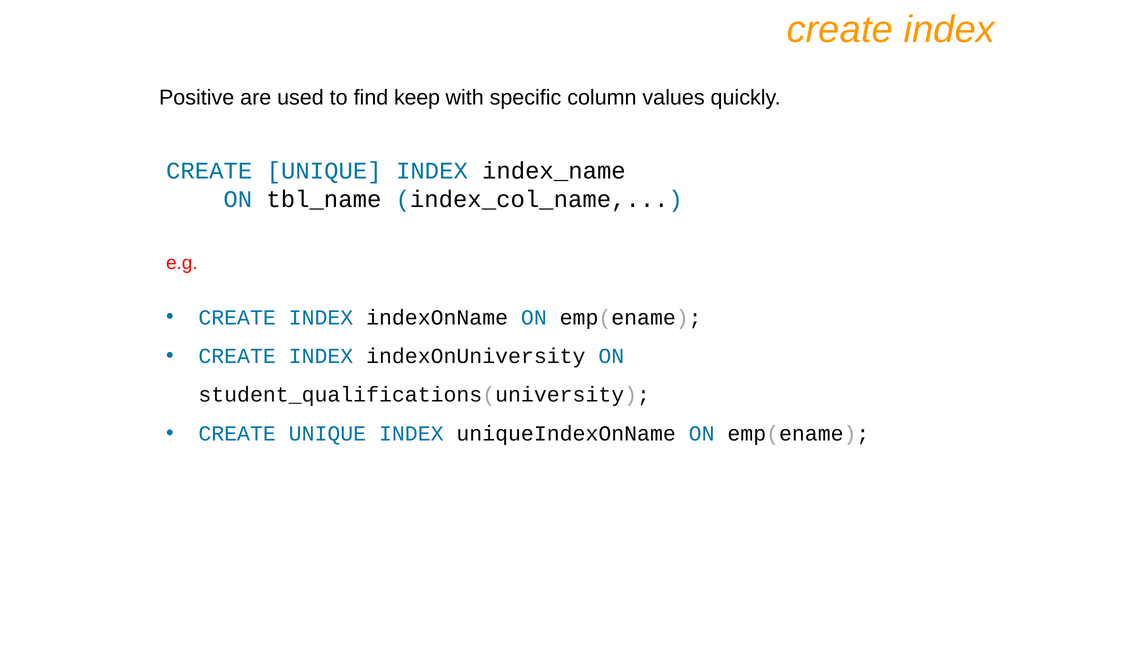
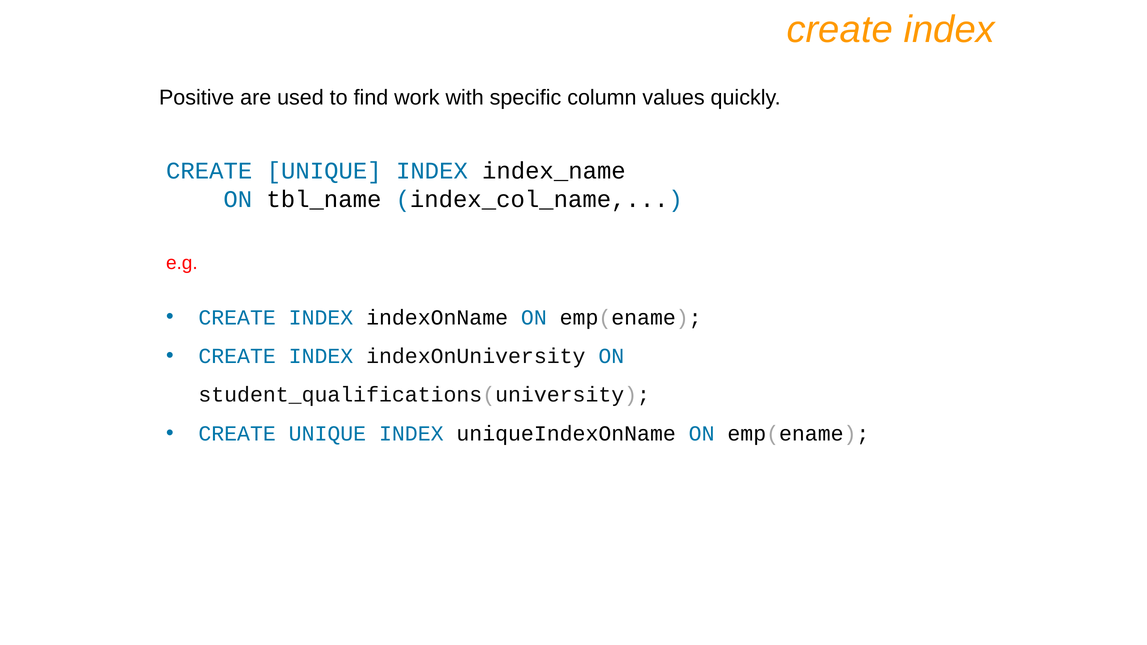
keep: keep -> work (417, 97)
